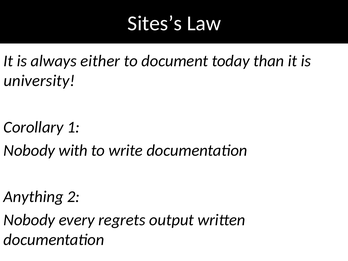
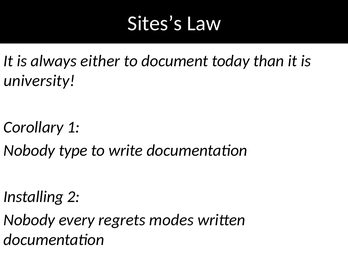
with: with -> type (73, 150)
Anything: Anything -> Installing (34, 197)
output: output -> modes (172, 220)
